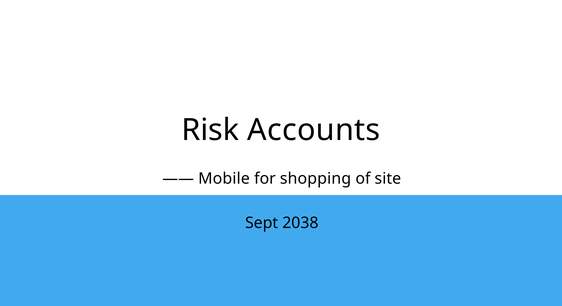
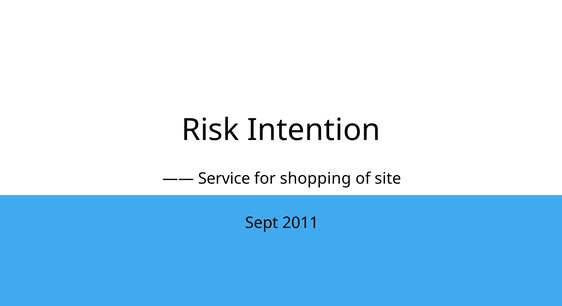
Accounts: Accounts -> Intention (314, 130)
Mobile: Mobile -> Service (224, 178)
2038: 2038 -> 2011 (300, 223)
